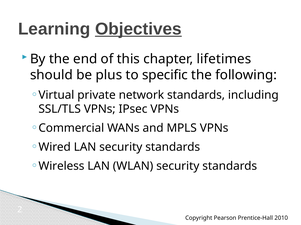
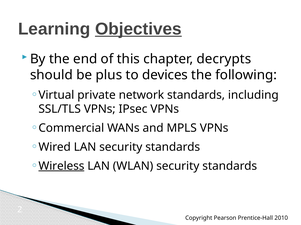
lifetimes: lifetimes -> decrypts (224, 59)
specific: specific -> devices (165, 75)
Wireless underline: none -> present (61, 166)
